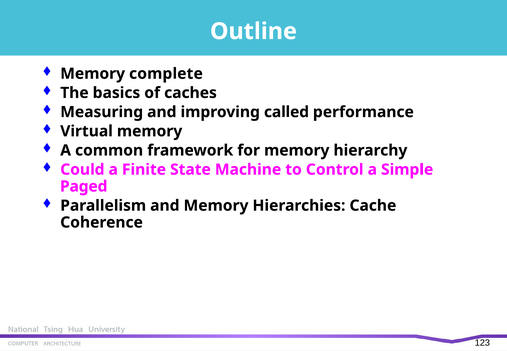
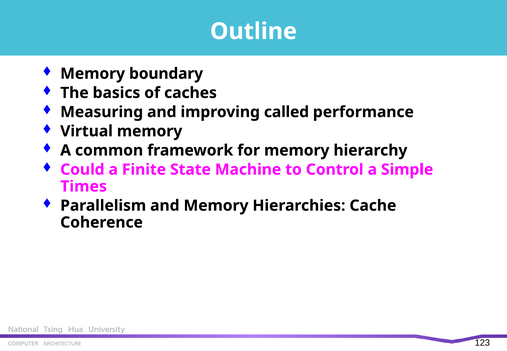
complete: complete -> boundary (166, 74)
Paged: Paged -> Times (84, 186)
